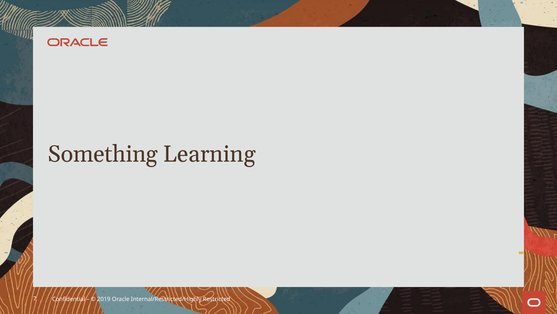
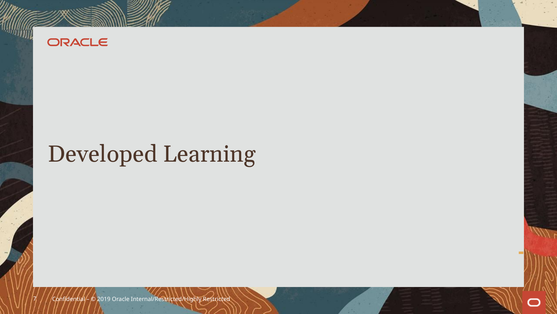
Something: Something -> Developed (103, 154)
